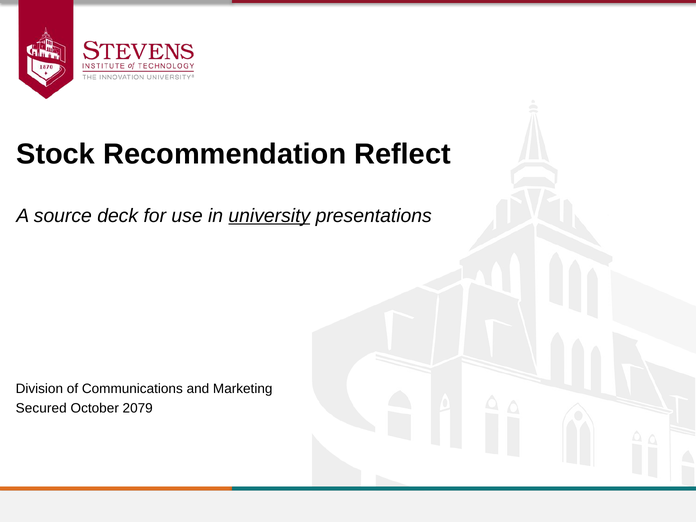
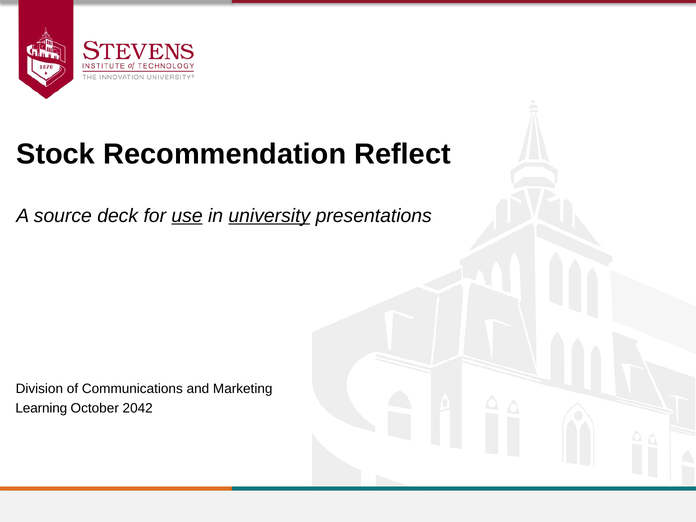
use underline: none -> present (187, 216)
Secured: Secured -> Learning (41, 408)
2079: 2079 -> 2042 (138, 408)
